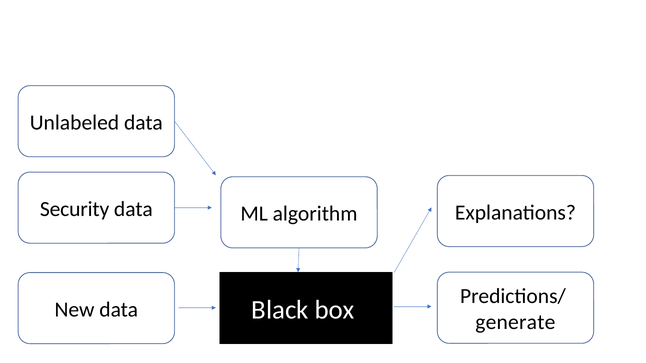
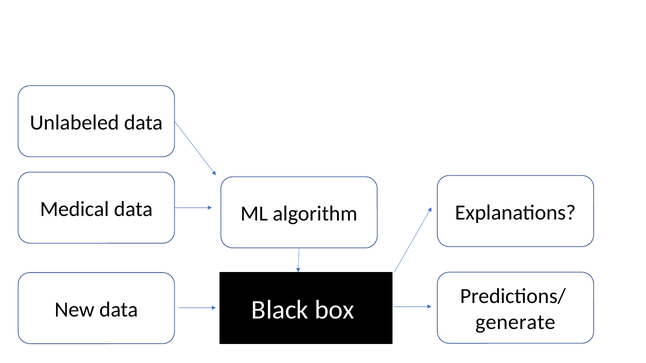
Security: Security -> Medical (75, 209)
